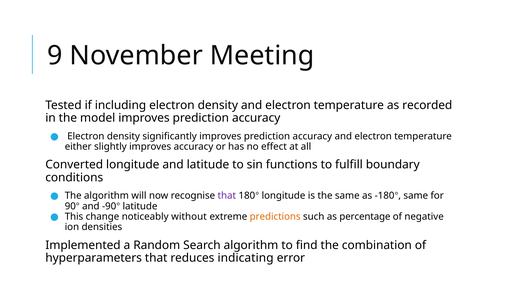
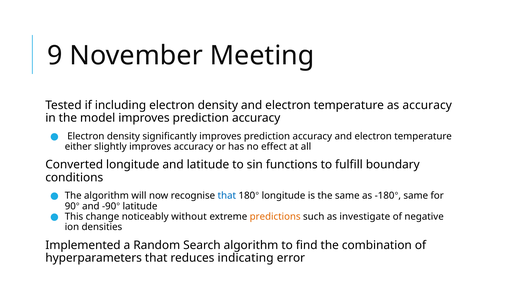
as recorded: recorded -> accuracy (427, 105)
that colour: purple -> blue (227, 196)
percentage: percentage -> investigate (365, 216)
